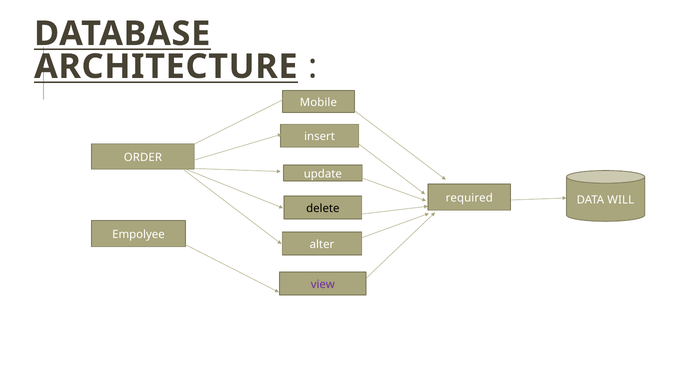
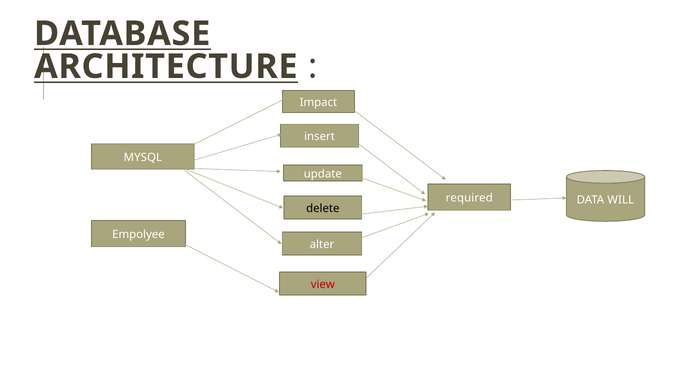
Mobile: Mobile -> Impact (318, 102)
ORDER: ORDER -> MYSQL (143, 157)
view colour: purple -> red (323, 284)
